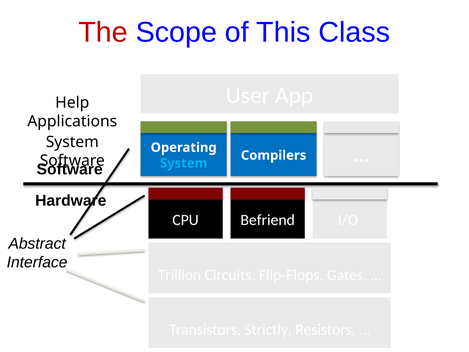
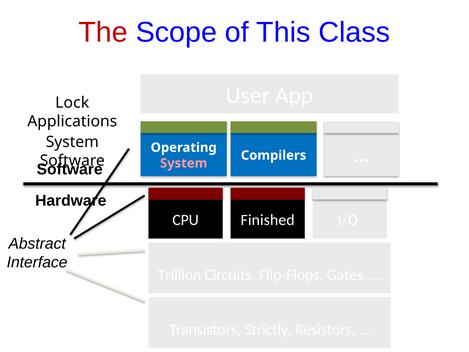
Help: Help -> Lock (72, 103)
System colour: light blue -> pink (184, 163)
Befriend: Befriend -> Finished (268, 220)
